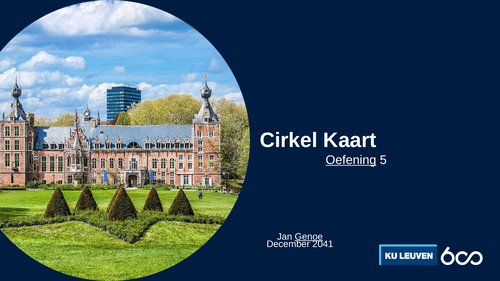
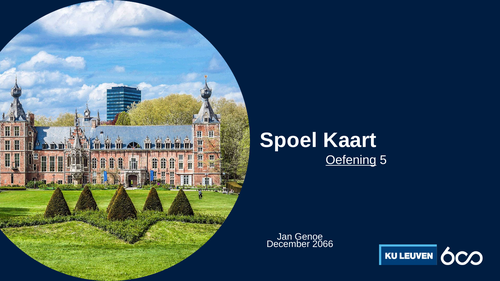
Cirkel: Cirkel -> Spoel (289, 140)
Genoe underline: present -> none (309, 237)
2041: 2041 -> 2066 (323, 244)
